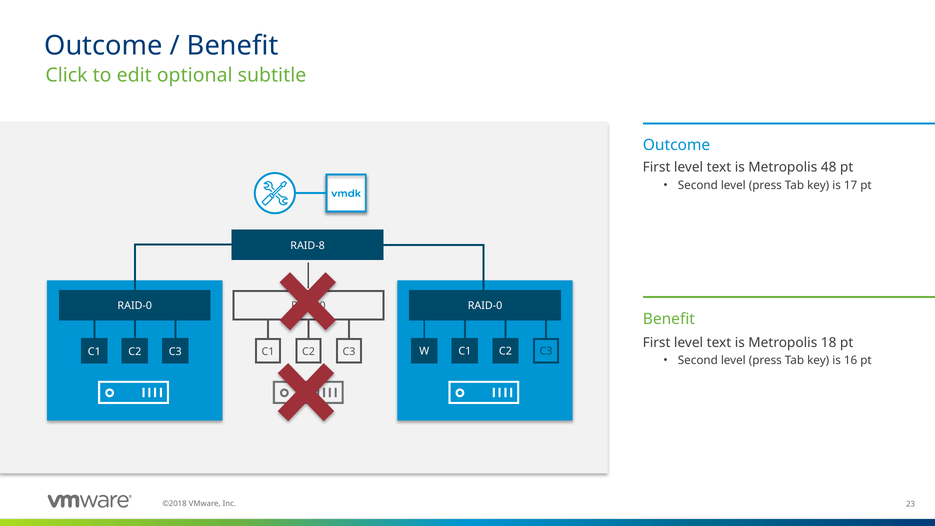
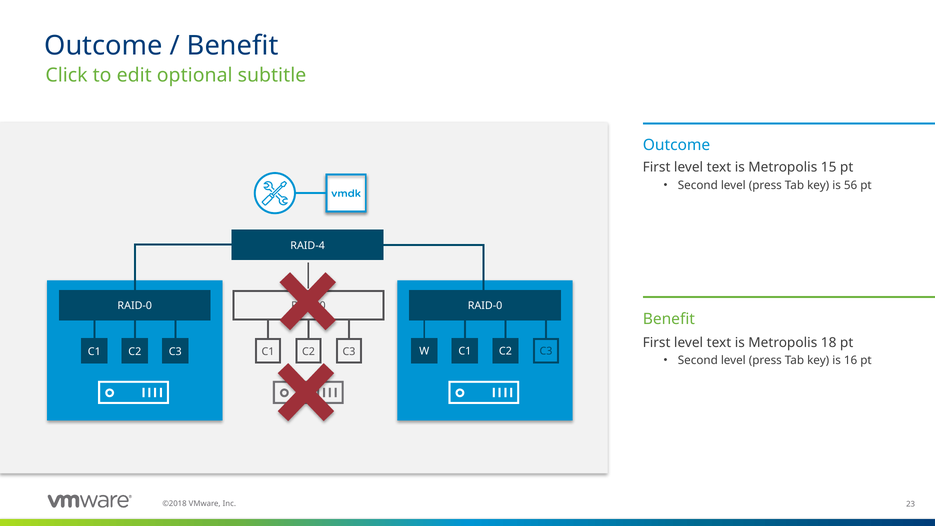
48: 48 -> 15 (829, 167)
17: 17 -> 56 (851, 185)
RAID-8: RAID-8 -> RAID-4 (308, 246)
